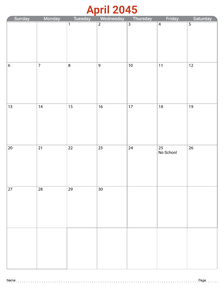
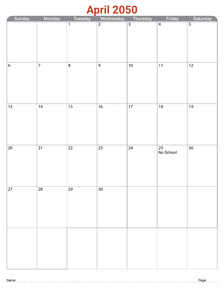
2045: 2045 -> 2050 (125, 10)
